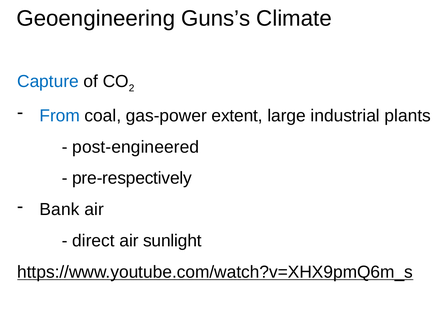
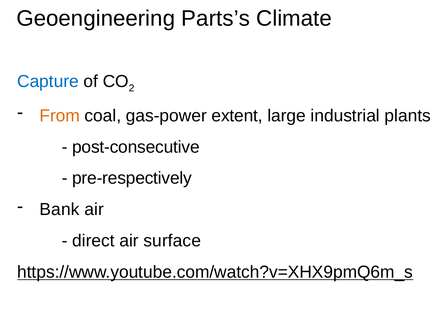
Guns’s: Guns’s -> Parts’s (216, 18)
From colour: blue -> orange (60, 116)
post-engineered: post-engineered -> post-consecutive (136, 147)
sunlight: sunlight -> surface (172, 240)
